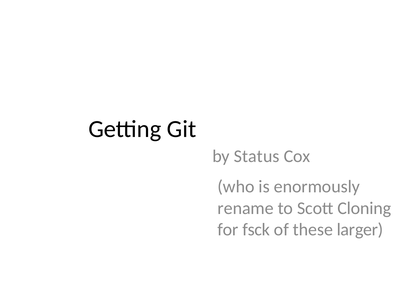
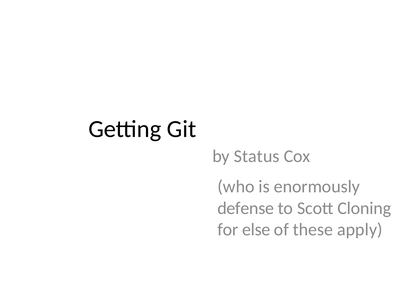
rename: rename -> defense (246, 208)
fsck: fsck -> else (256, 230)
larger: larger -> apply (360, 230)
